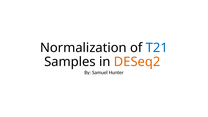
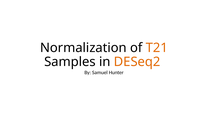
T21 colour: blue -> orange (157, 48)
